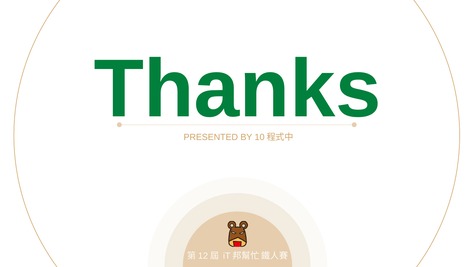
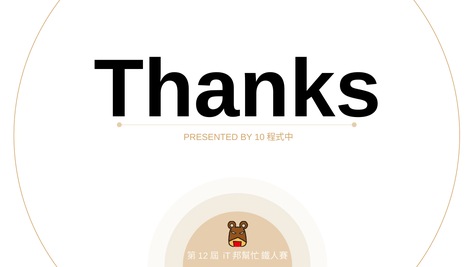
Thanks colour: green -> black (237, 89)
